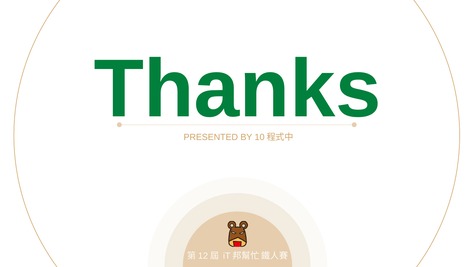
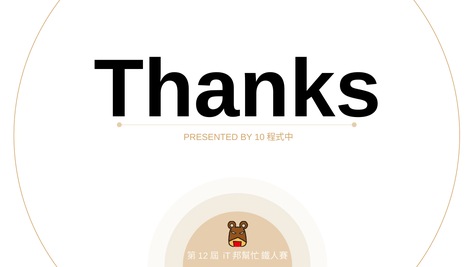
Thanks colour: green -> black (237, 89)
